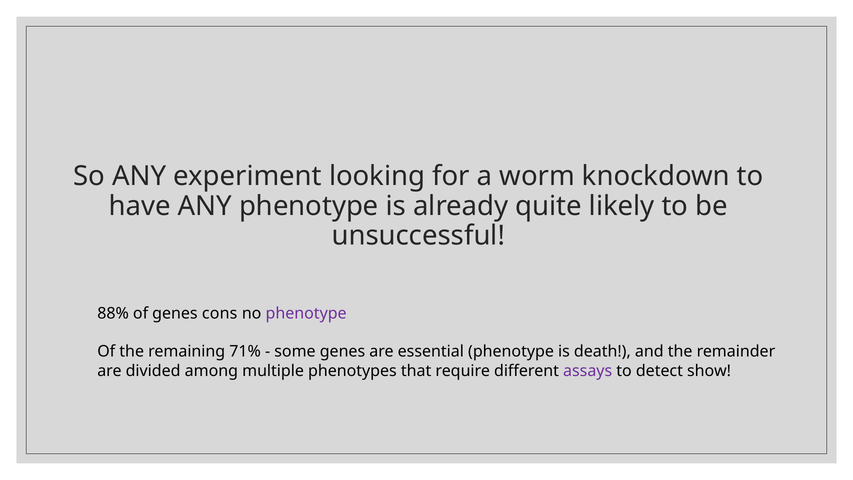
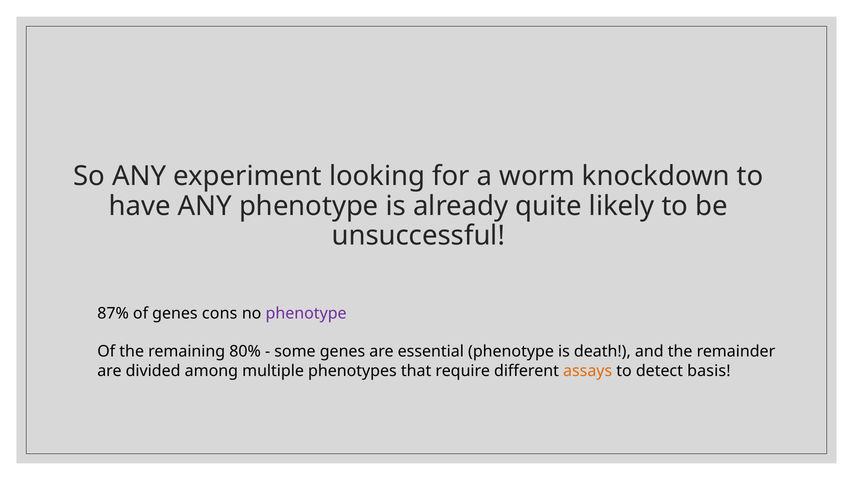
88%: 88% -> 87% (113, 313)
71%: 71% -> 80% (245, 351)
assays colour: purple -> orange (588, 371)
show: show -> basis (709, 371)
